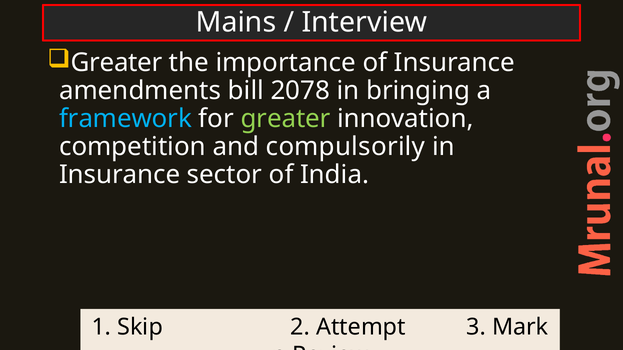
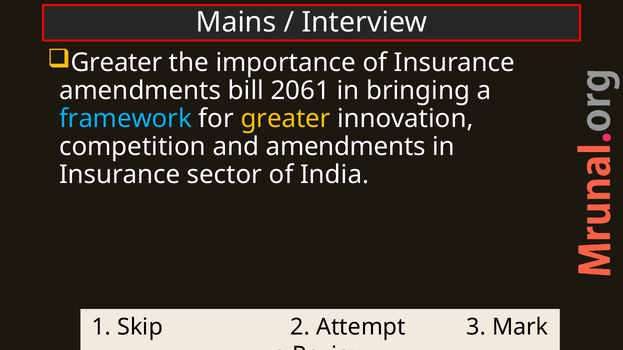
2078: 2078 -> 2061 (300, 91)
greater colour: light green -> yellow (286, 119)
and compulsorily: compulsorily -> amendments (346, 147)
